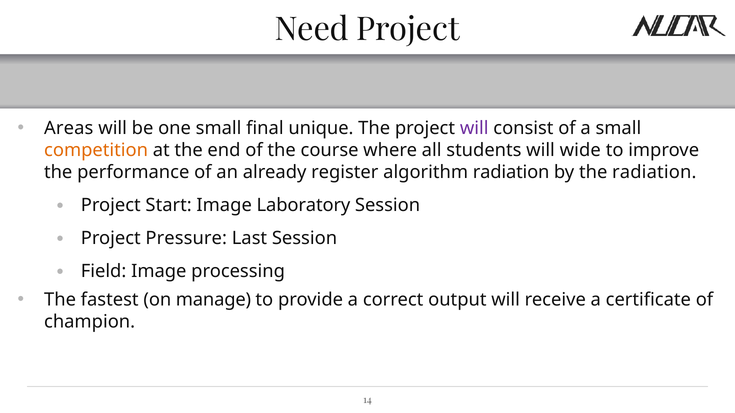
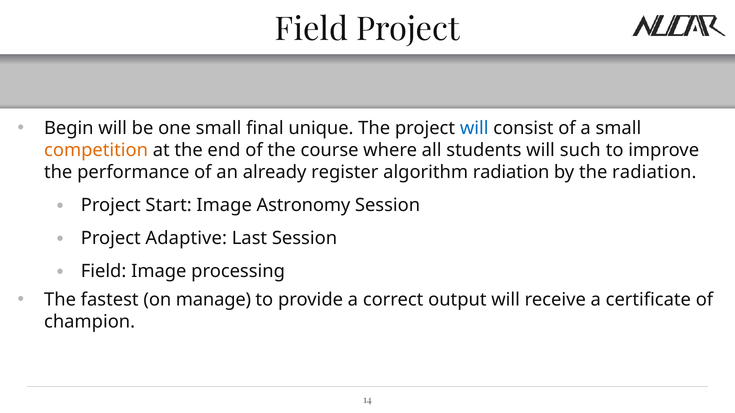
Need: Need -> Field (311, 29)
Areas: Areas -> Begin (69, 128)
will colour: purple -> blue (474, 128)
wide: wide -> such (580, 150)
Laboratory: Laboratory -> Astronomy (303, 206)
Pressure: Pressure -> Adaptive (186, 239)
